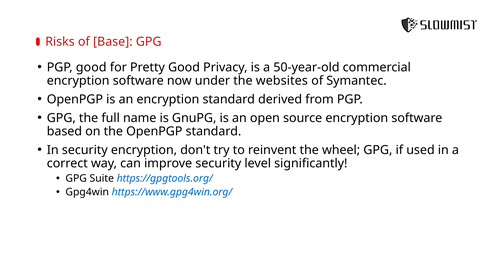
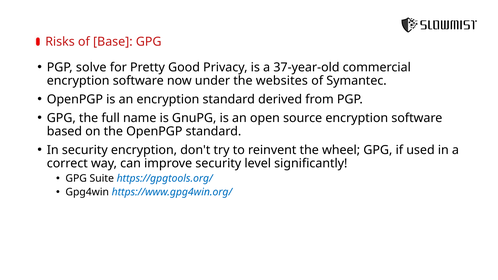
PGP good: good -> solve (91, 67)
50-year-old: 50-year-old -> 37-year-old (306, 67)
